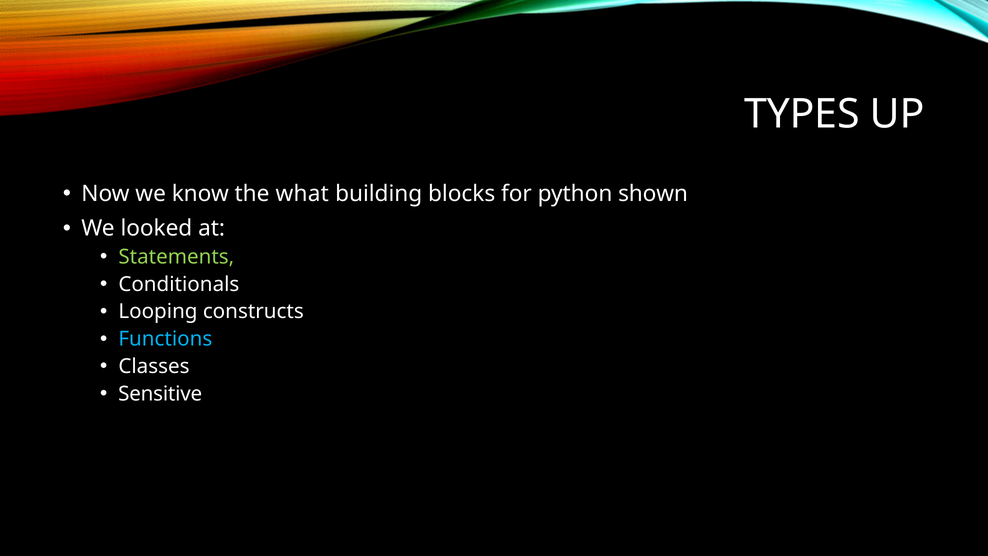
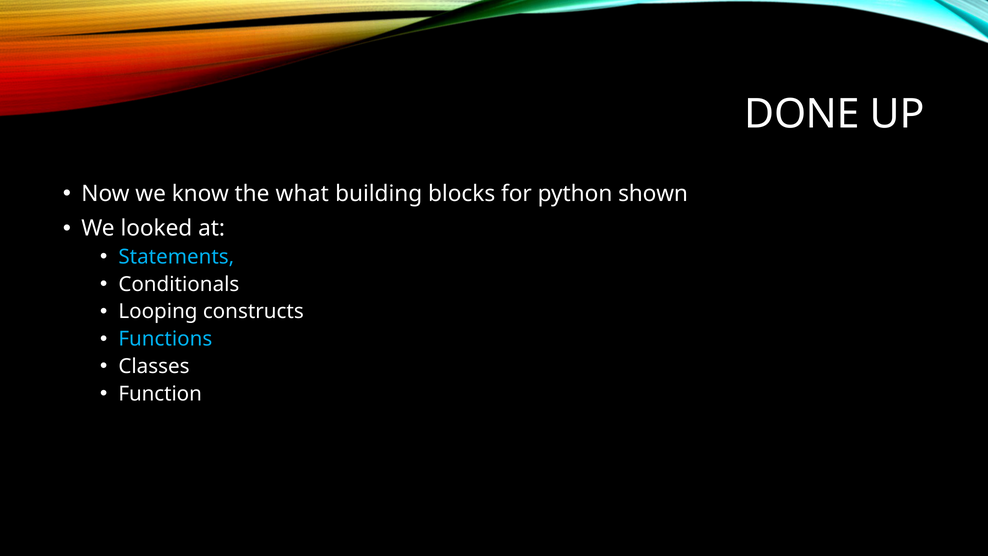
TYPES: TYPES -> DONE (802, 114)
Statements colour: light green -> light blue (176, 257)
Sensitive: Sensitive -> Function (160, 394)
